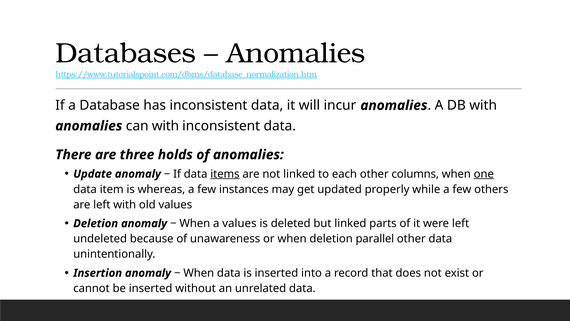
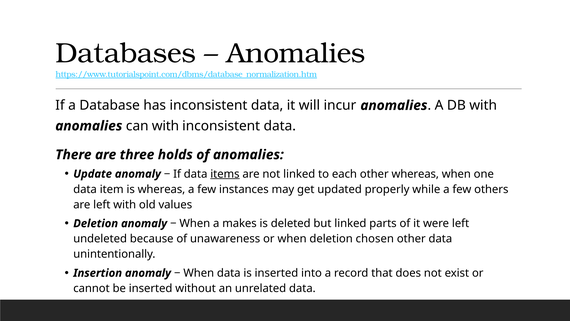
other columns: columns -> whereas (415, 174)
one underline: present -> none (484, 174)
a values: values -> makes (239, 223)
parallel: parallel -> chosen (375, 239)
